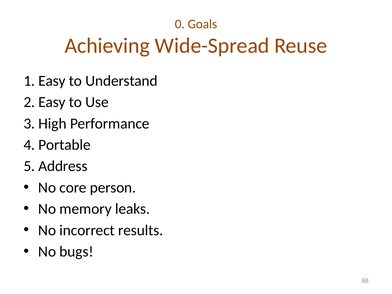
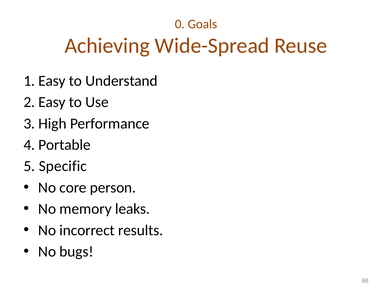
Address: Address -> Specific (63, 166)
